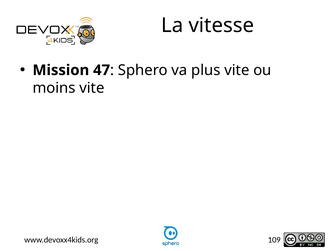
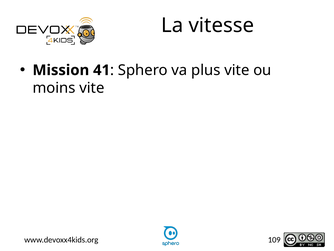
47: 47 -> 41 (102, 70)
